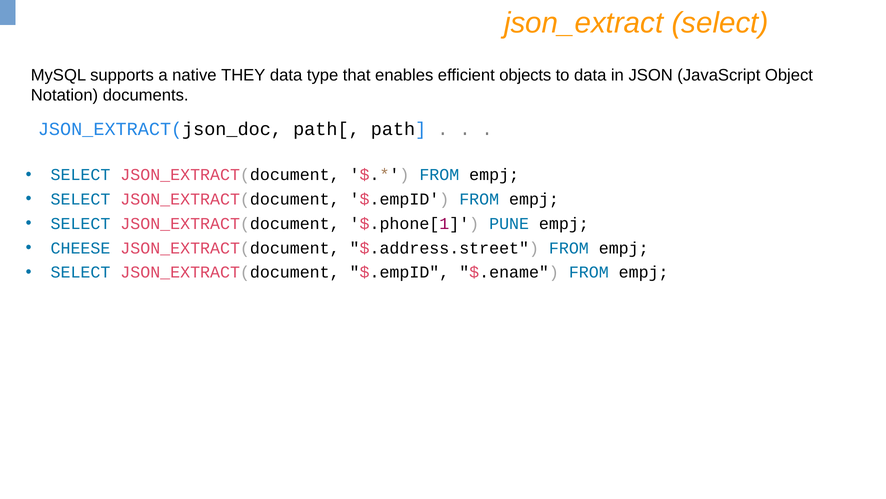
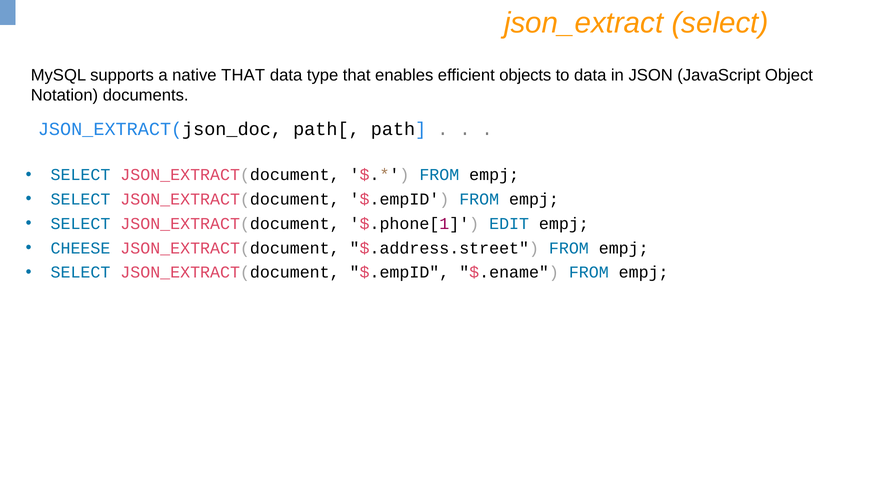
native THEY: THEY -> THAT (243, 75)
PUNE: PUNE -> EDIT (509, 223)
